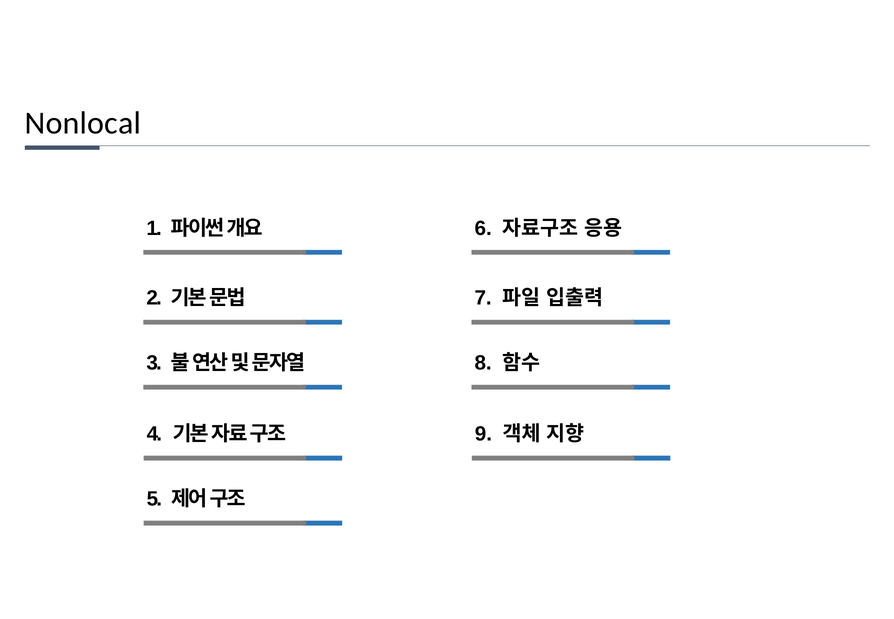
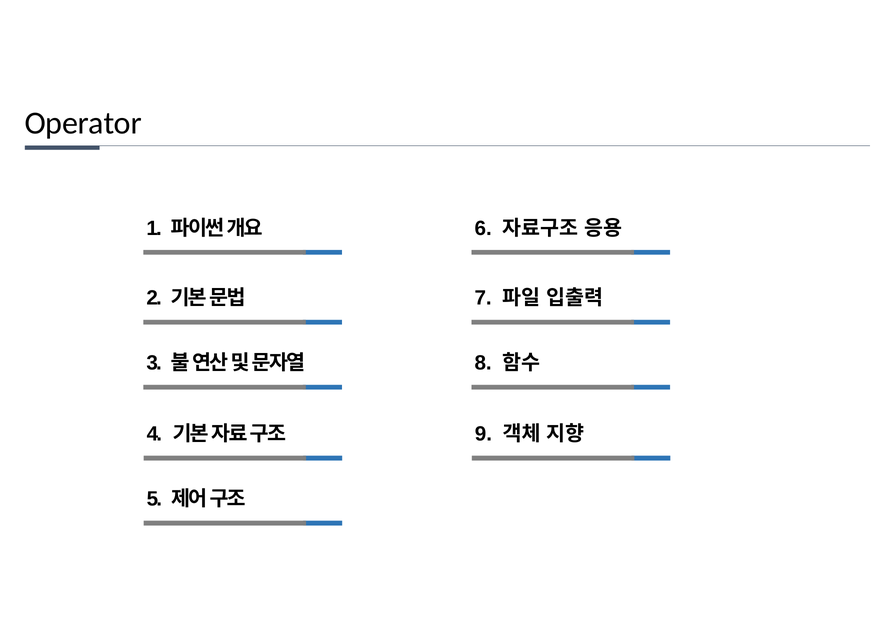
Nonlocal: Nonlocal -> Operator (83, 123)
